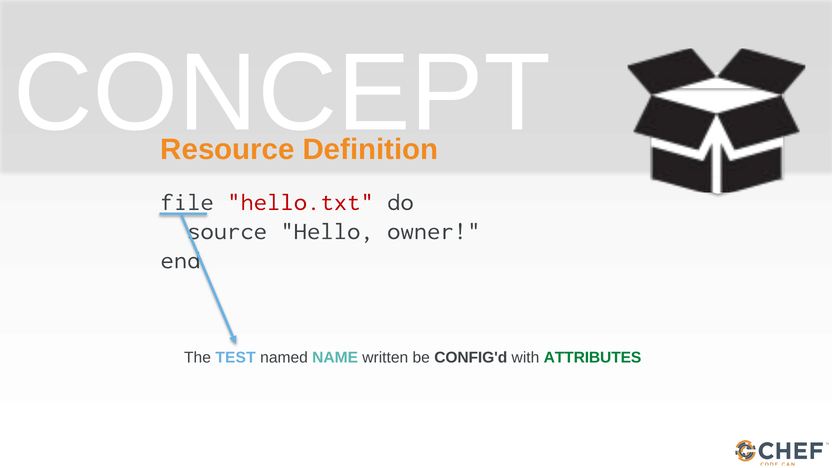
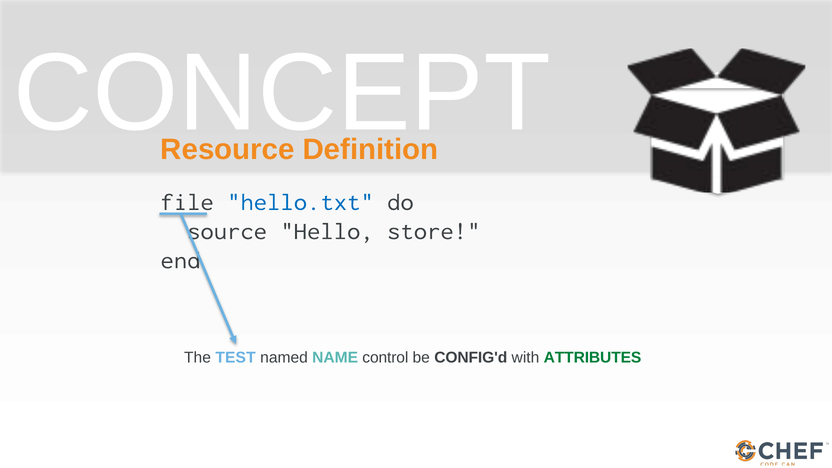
hello.txt colour: red -> blue (300, 202)
owner: owner -> store (434, 231)
written: written -> control (385, 358)
